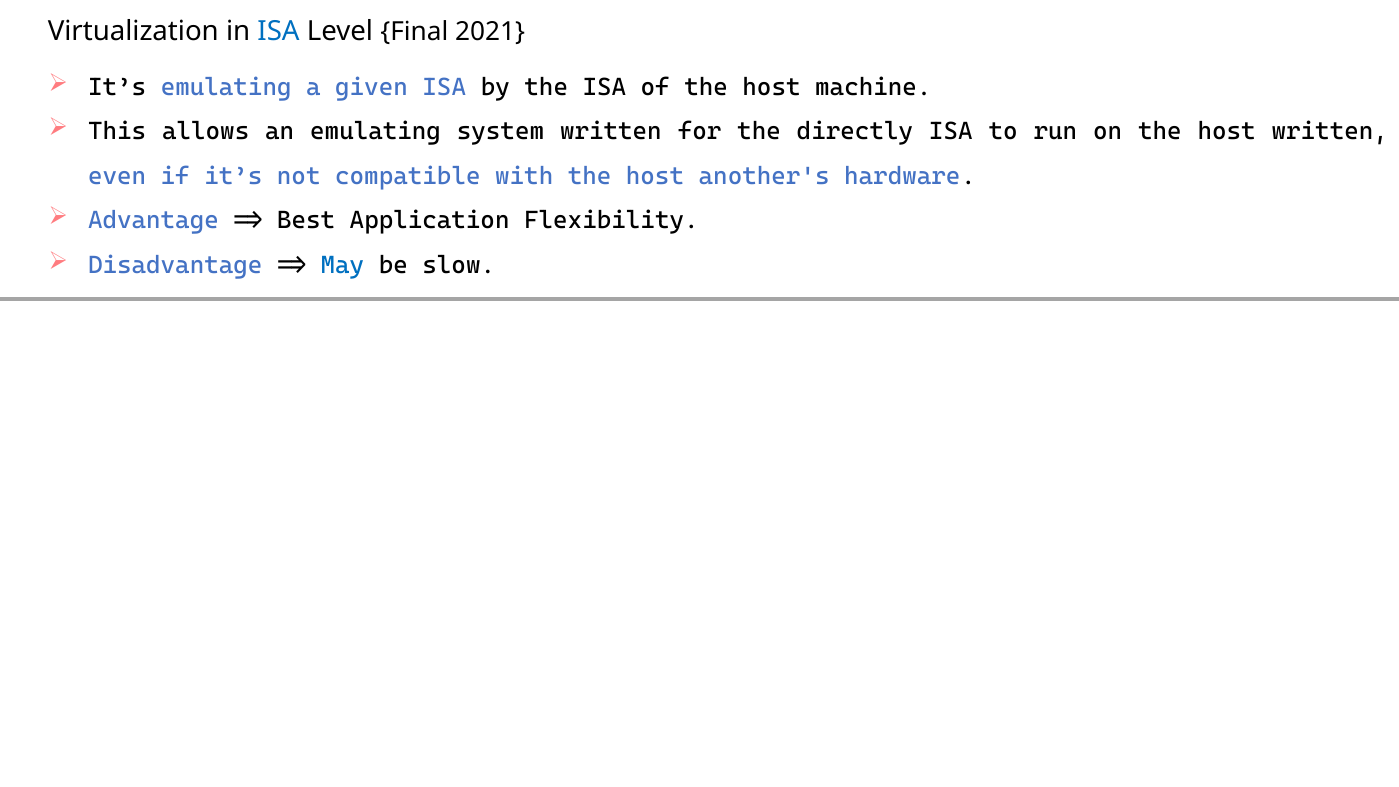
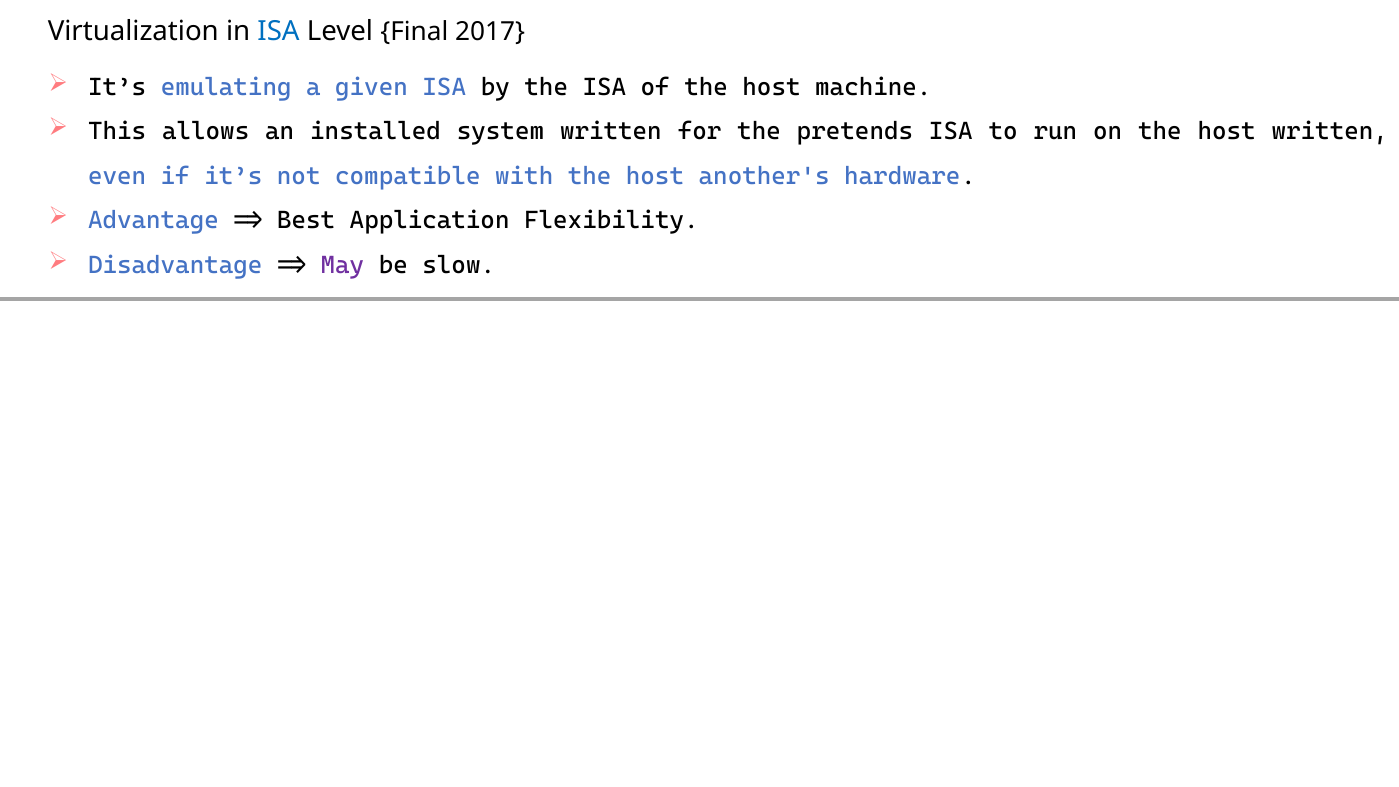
2021: 2021 -> 2017 (490, 32)
an emulating: emulating -> installed (376, 132)
directly: directly -> pretends (855, 132)
May colour: blue -> purple (342, 265)
